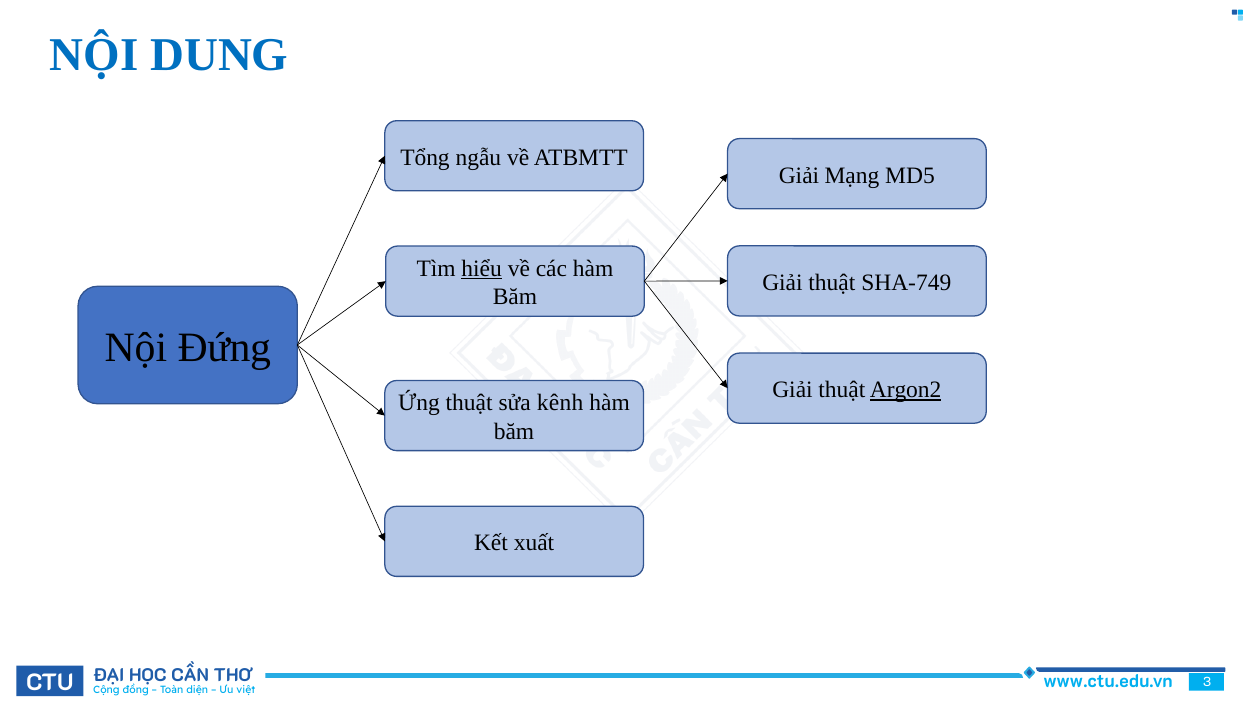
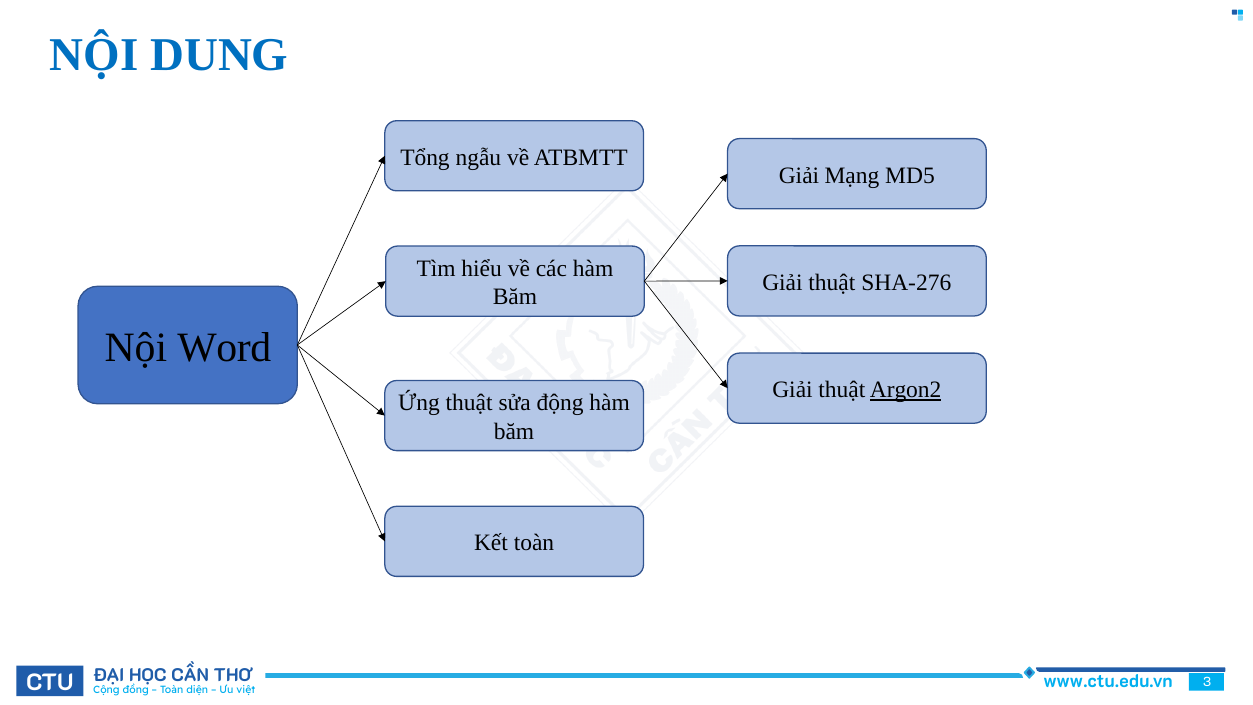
hiểu underline: present -> none (482, 269)
SHA-749: SHA-749 -> SHA-276 (906, 282)
Đứng: Đứng -> Word (224, 348)
kênh: kênh -> động (560, 403)
Kết xuất: xuất -> toàn (534, 543)
